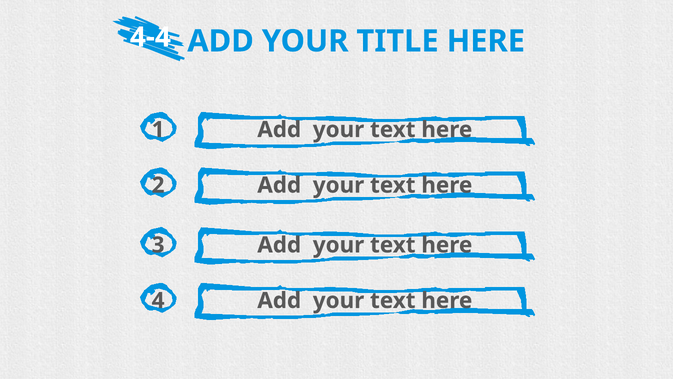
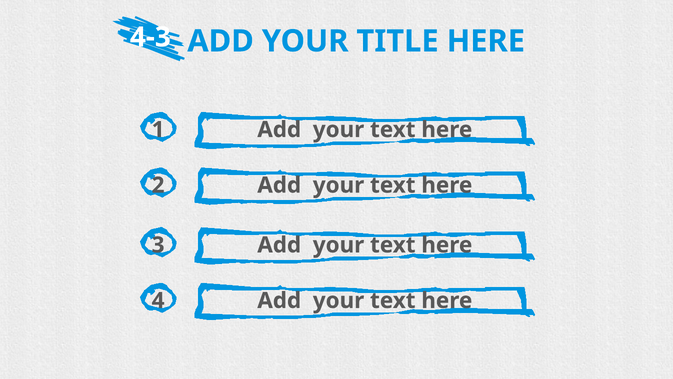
4-4: 4-4 -> 4-3 (150, 37)
